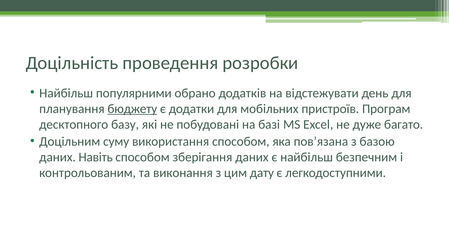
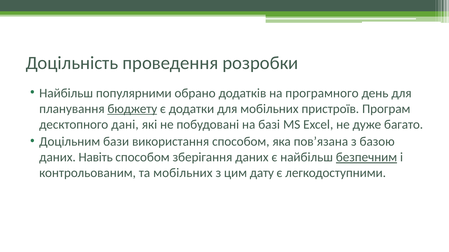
відстежувати: відстежувати -> програмного (322, 93)
базу: базу -> дані (125, 125)
суму: суму -> бази (116, 142)
безпечним underline: none -> present (367, 158)
та виконання: виконання -> мобільних (183, 173)
